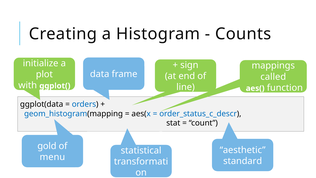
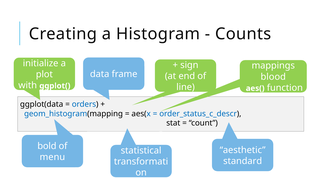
called: called -> blood (273, 77)
gold: gold -> bold (47, 146)
